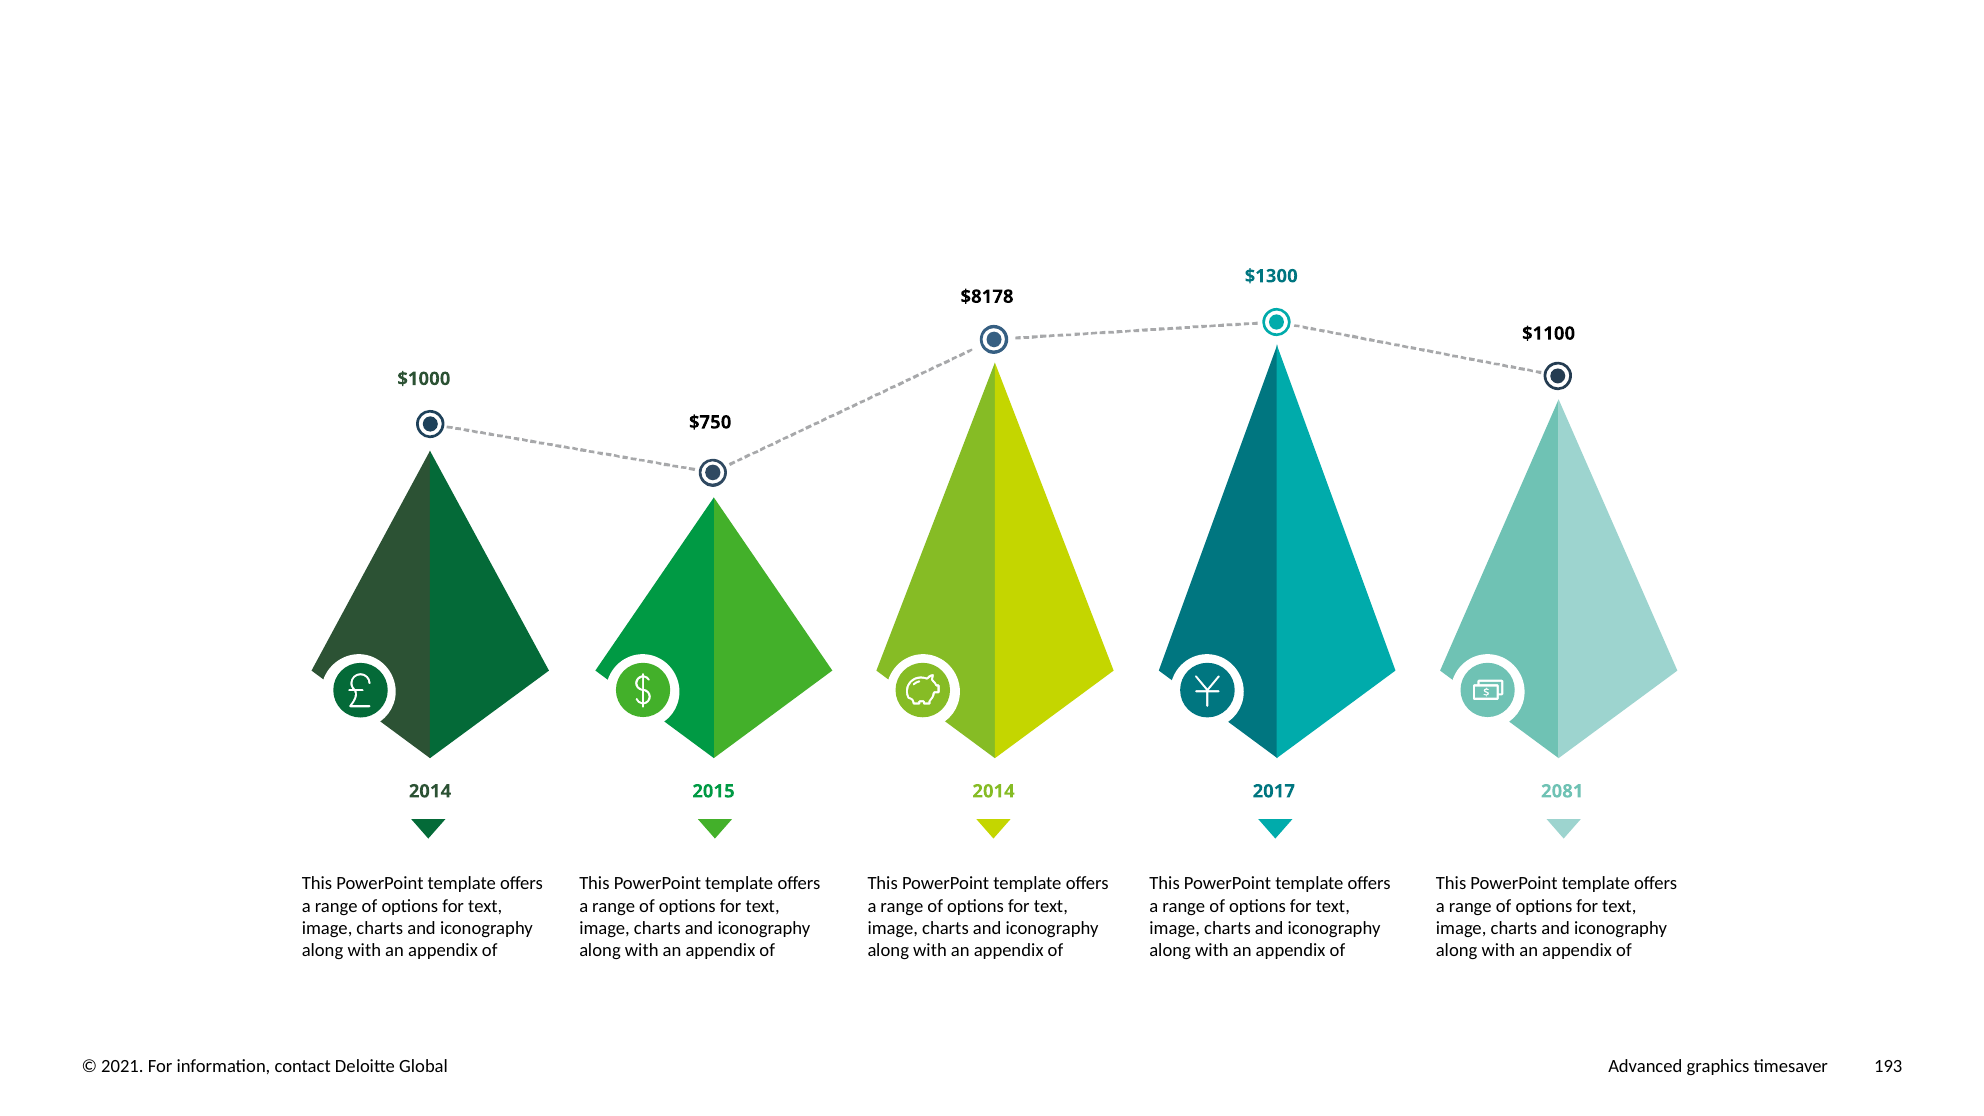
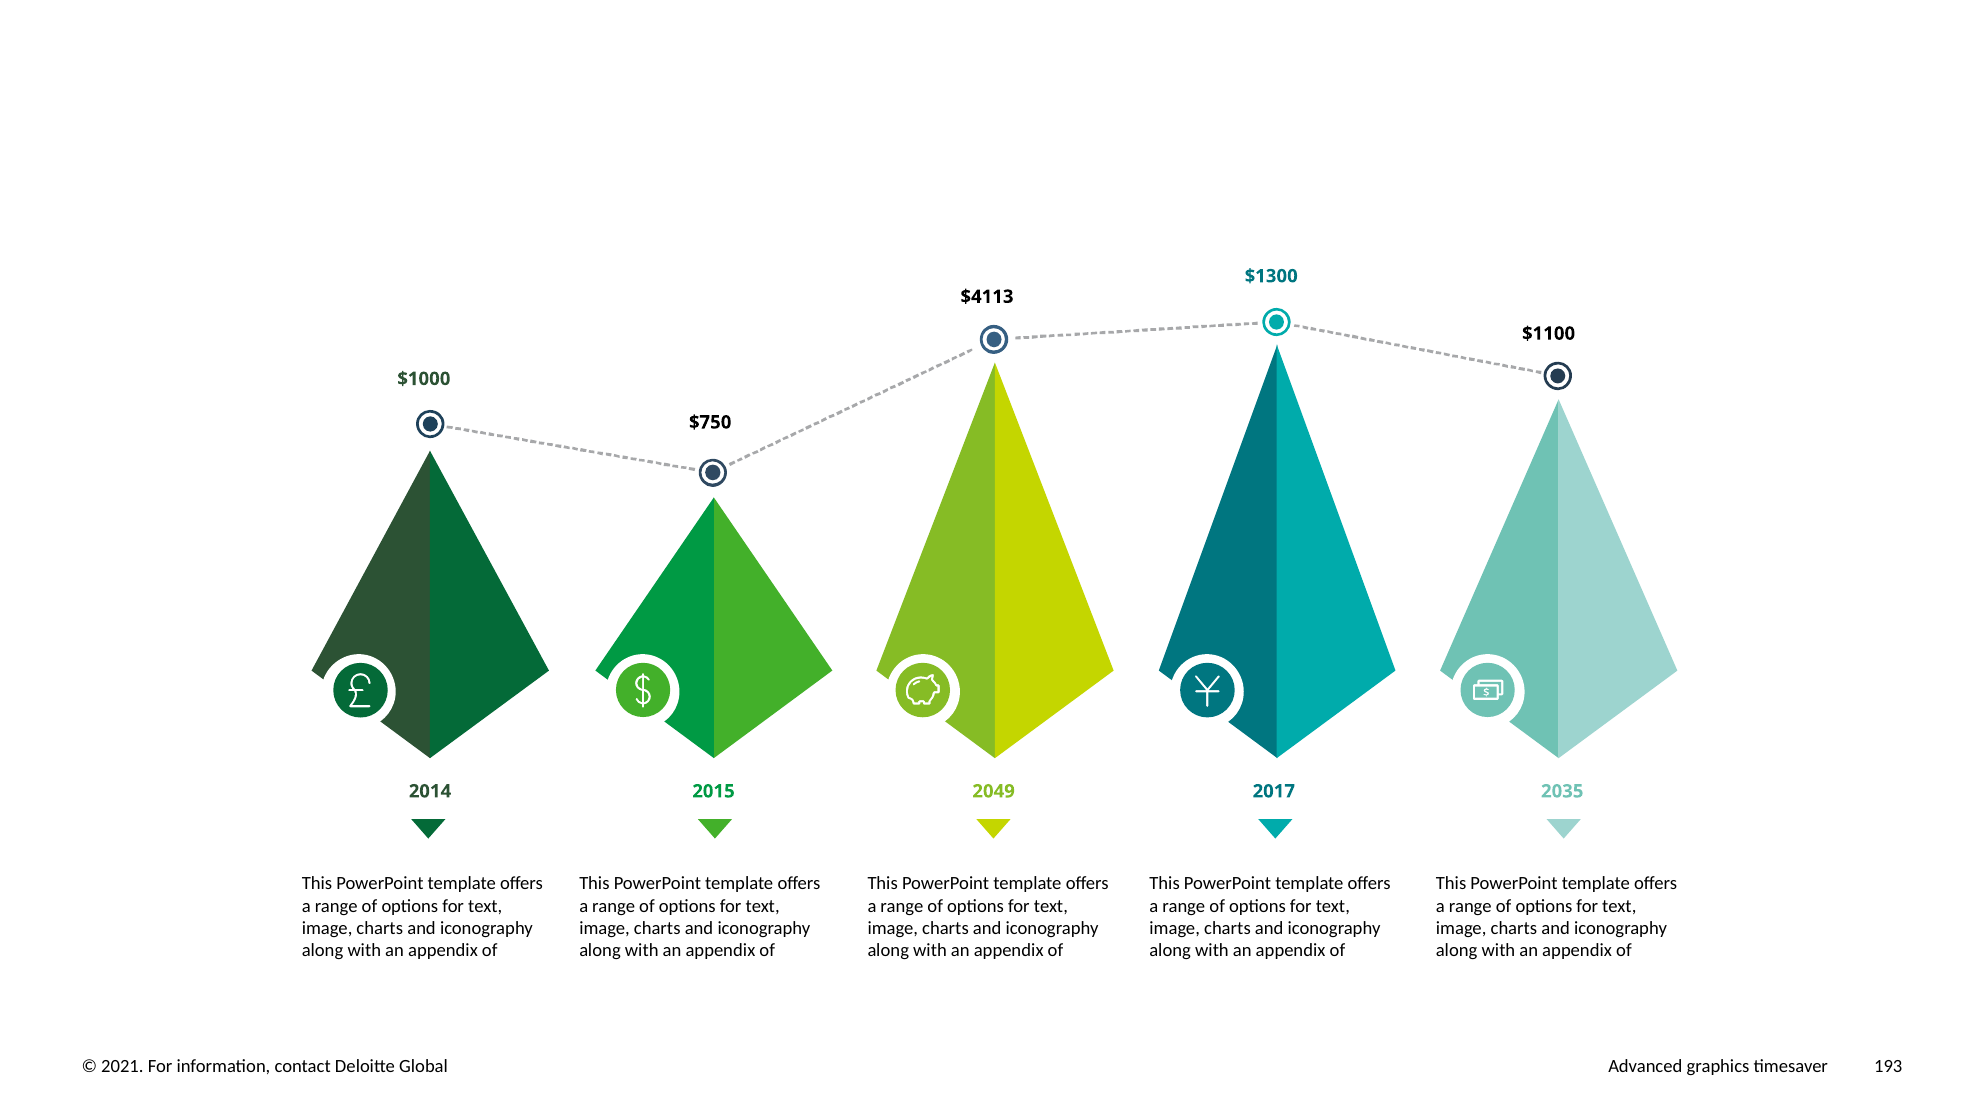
$8178: $8178 -> $4113 (987, 297)
2015 2014: 2014 -> 2049 (994, 791)
2081: 2081 -> 2035 (1562, 791)
